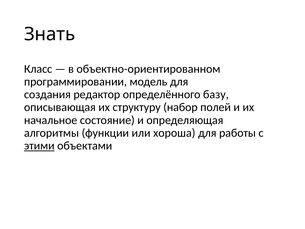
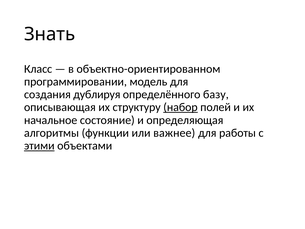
редактор: редактор -> дублируя (97, 94)
набор underline: none -> present (180, 107)
хороша: хороша -> важнее (174, 133)
